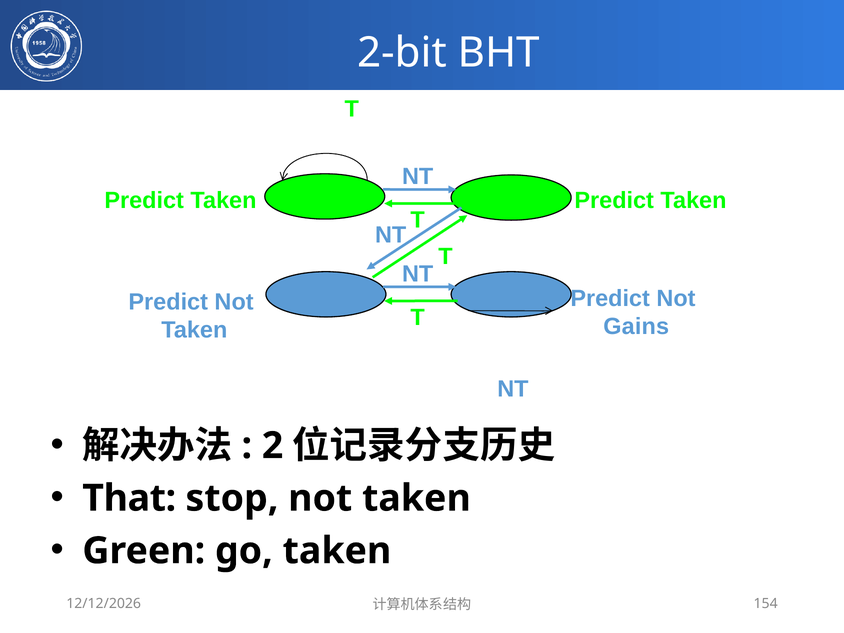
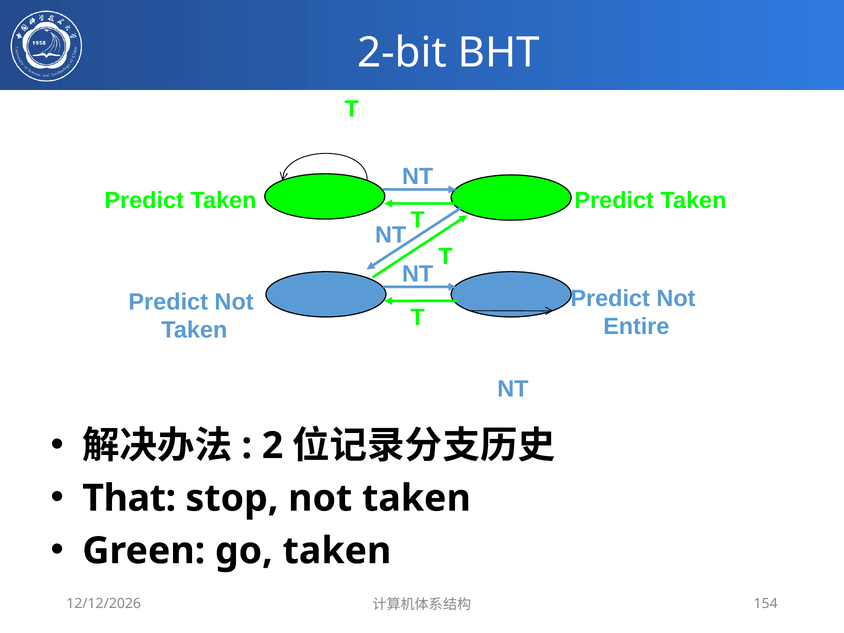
Gains: Gains -> Entire (636, 327)
